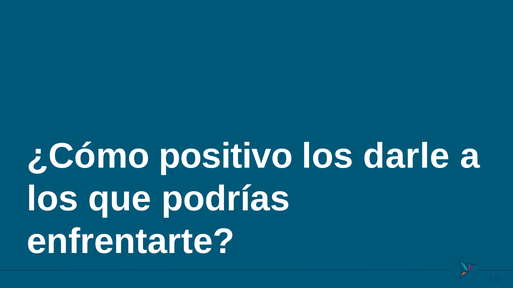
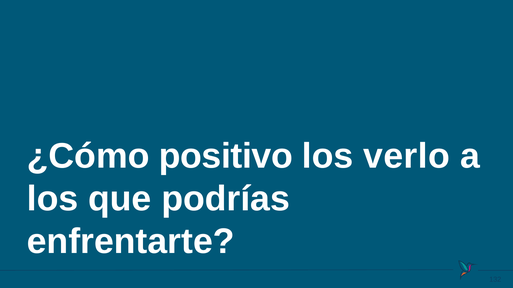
darle: darle -> verlo (407, 156)
